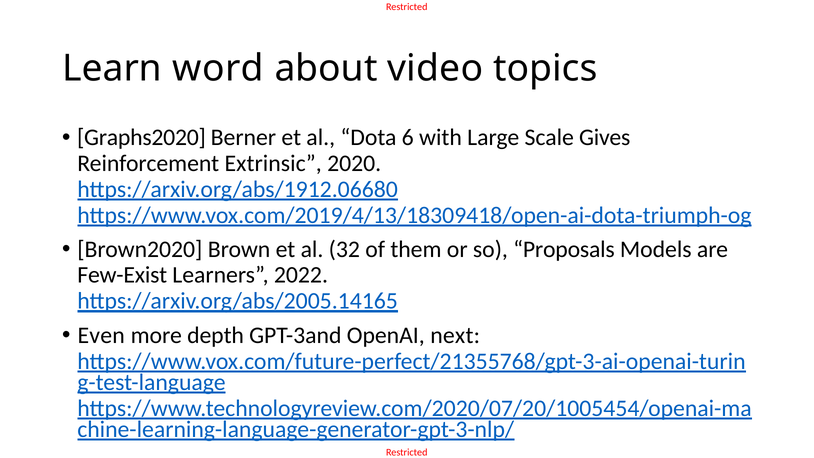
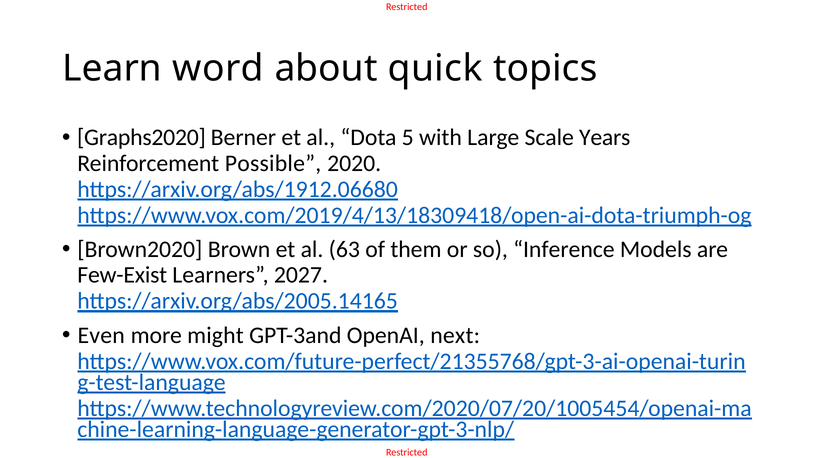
video: video -> quick (435, 68)
6: 6 -> 5 (408, 138)
Gives: Gives -> Years (605, 138)
Extrinsic: Extrinsic -> Possible (273, 163)
32: 32 -> 63 (344, 249)
Proposals: Proposals -> Inference (564, 249)
2022: 2022 -> 2027 (301, 275)
depth: depth -> might (215, 335)
